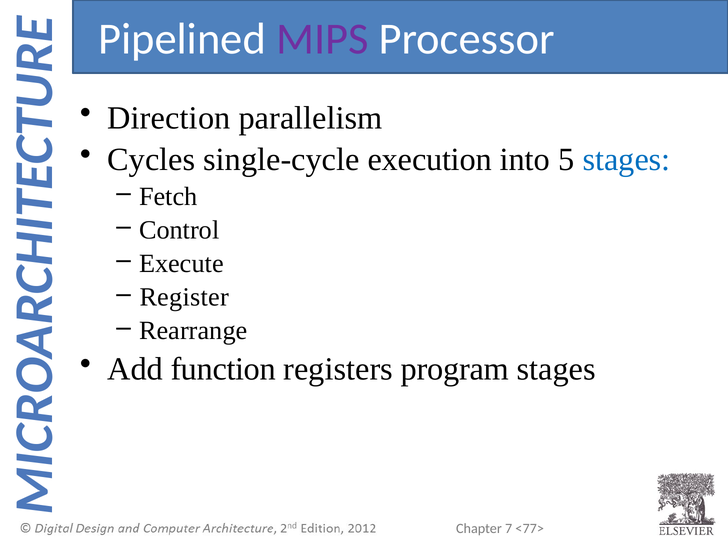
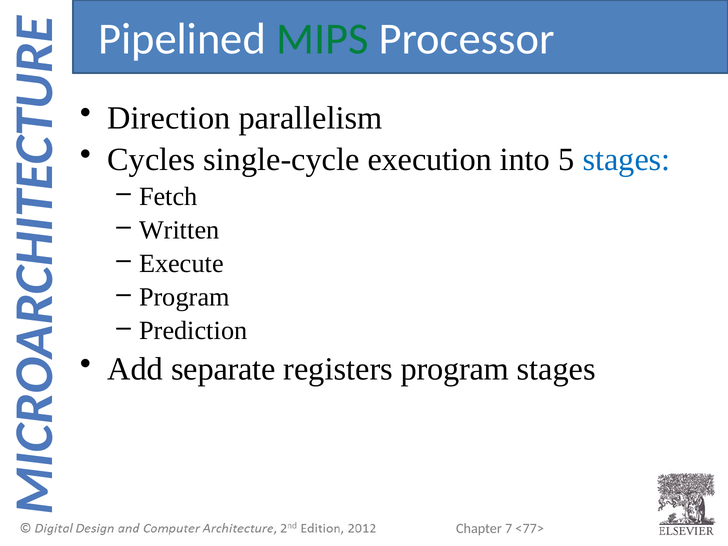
MIPS colour: purple -> green (322, 39)
Control: Control -> Written (179, 230)
Register: Register -> Program (184, 297)
Rearrange: Rearrange -> Prediction (193, 331)
function: function -> separate (223, 369)
